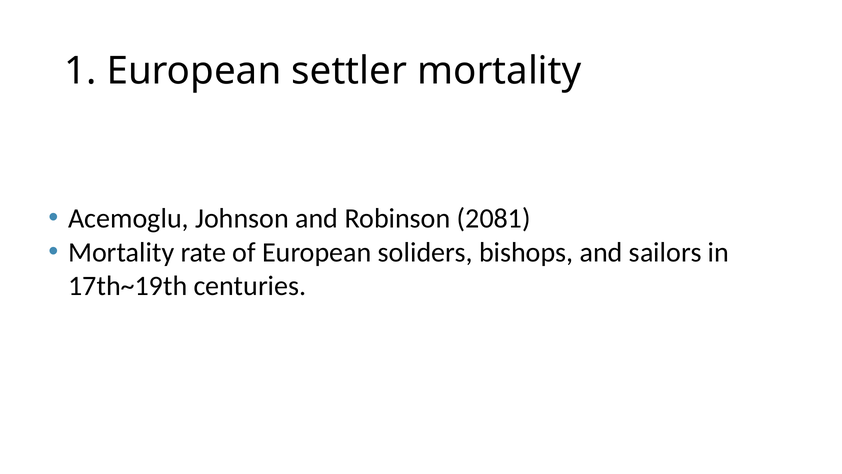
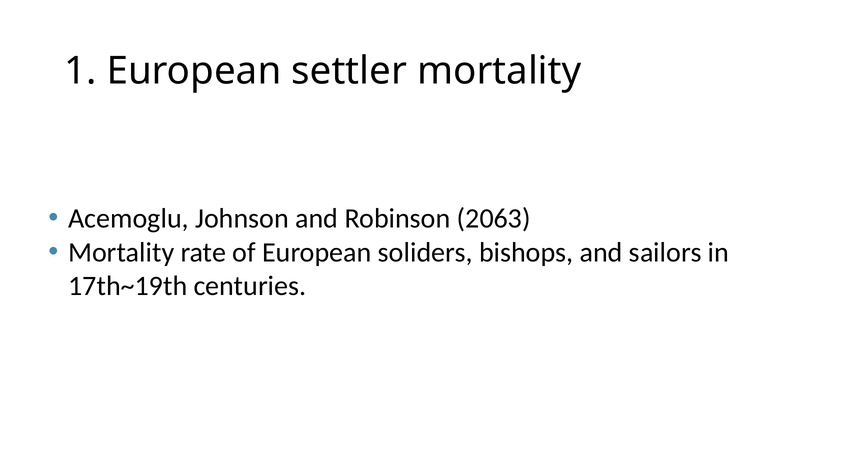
2081: 2081 -> 2063 (494, 218)
